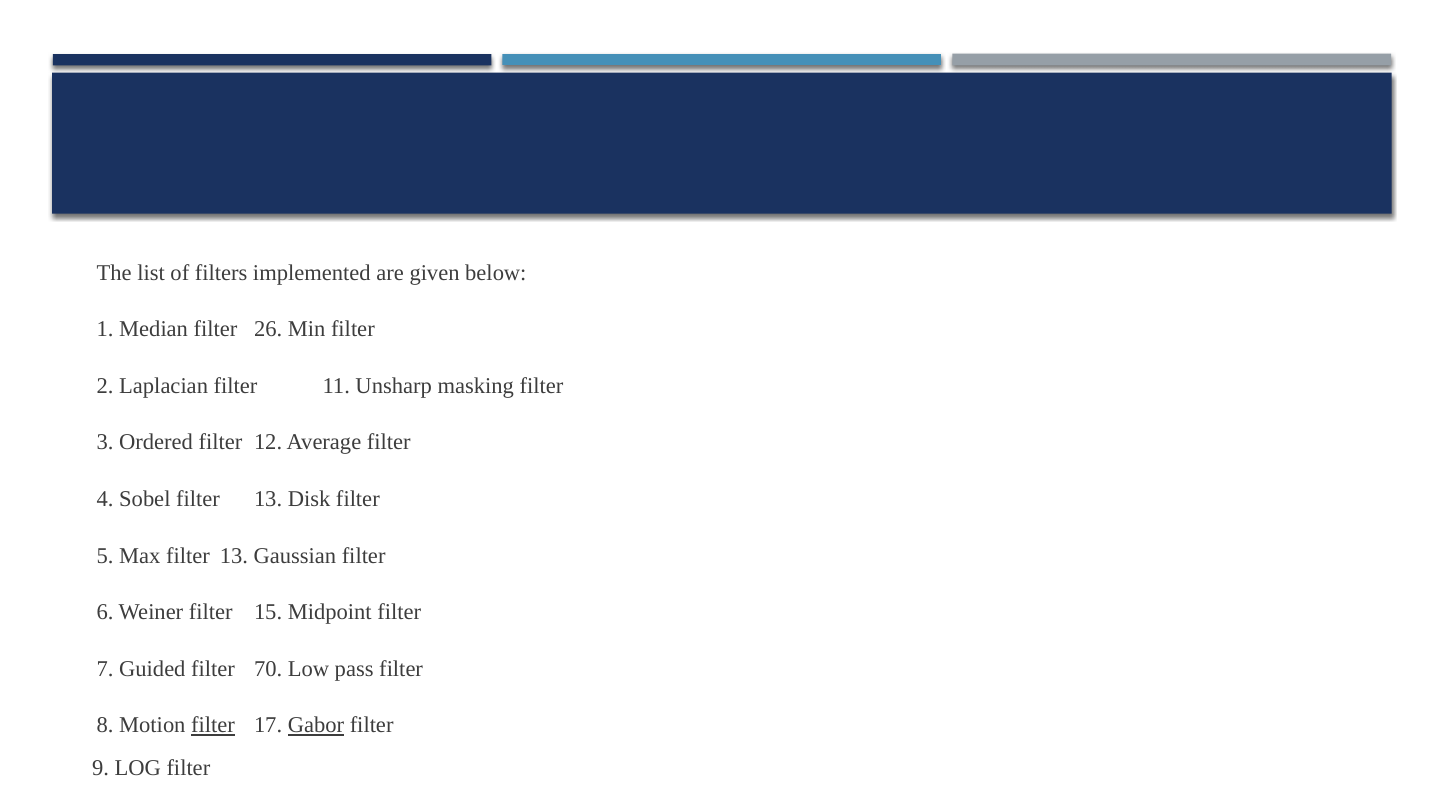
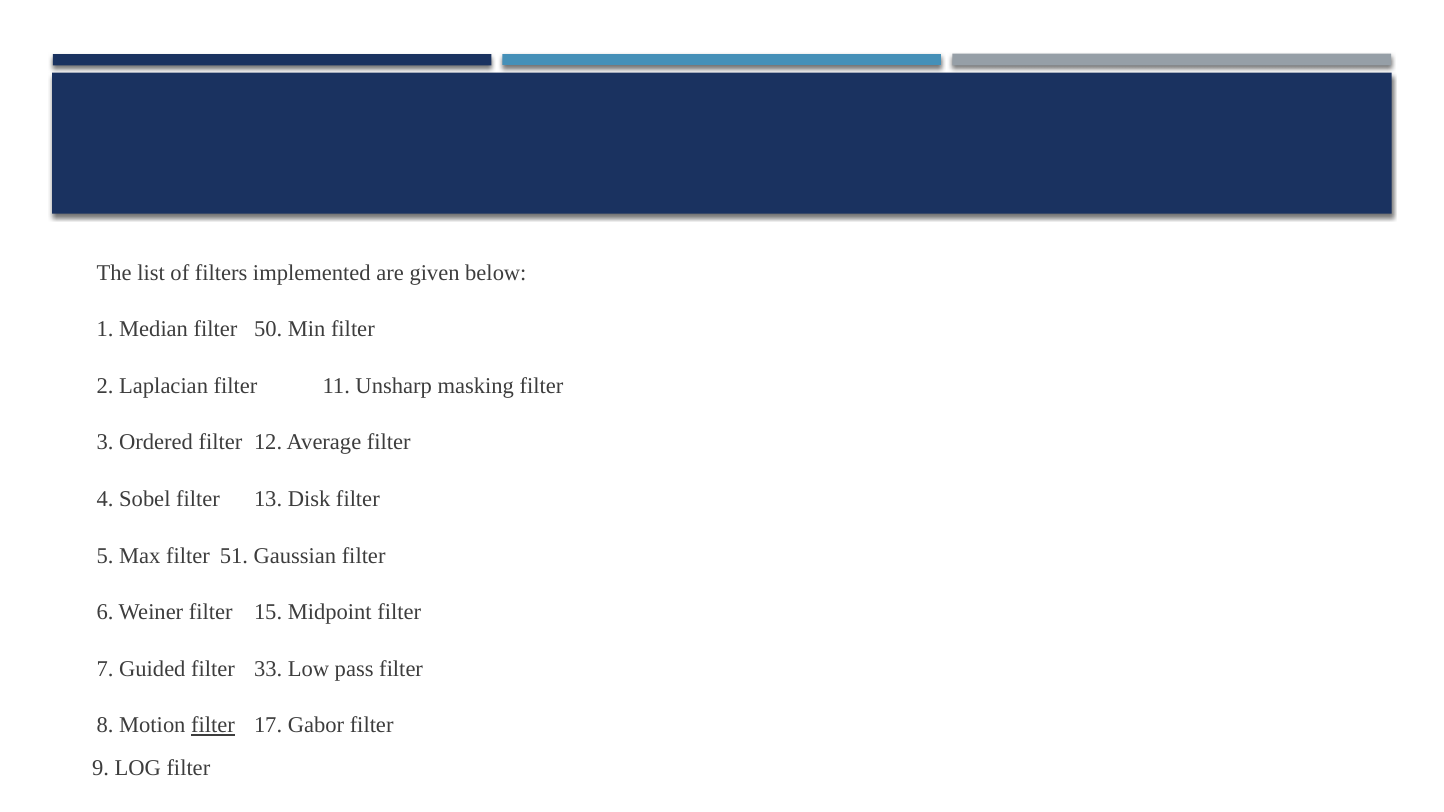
26: 26 -> 50 (268, 330)
Max filter 13: 13 -> 51 (234, 556)
70: 70 -> 33 (268, 669)
Gabor underline: present -> none (316, 725)
